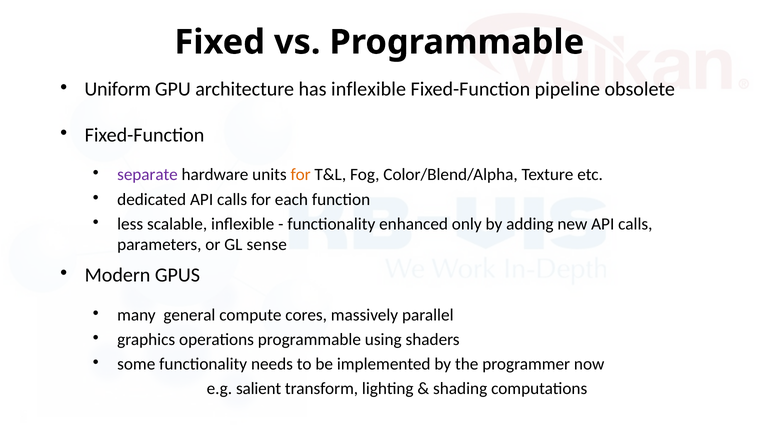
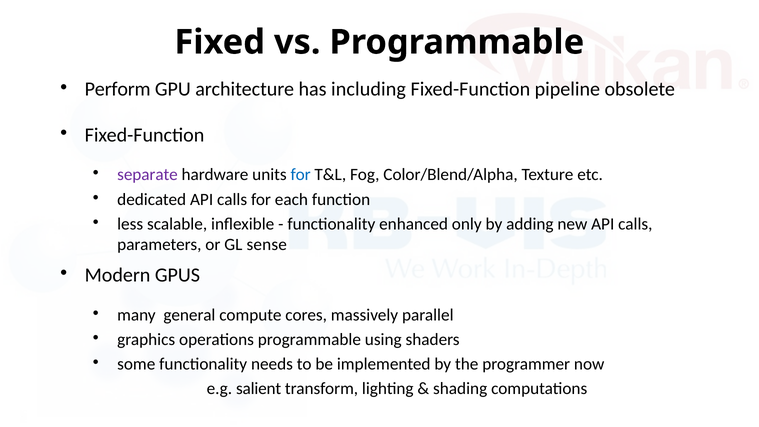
Uniform: Uniform -> Perform (118, 89)
has inflexible: inflexible -> including (369, 89)
for colour: orange -> blue (301, 175)
